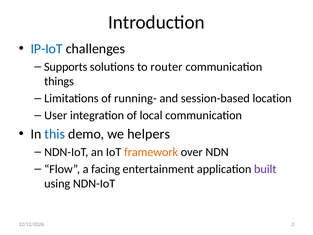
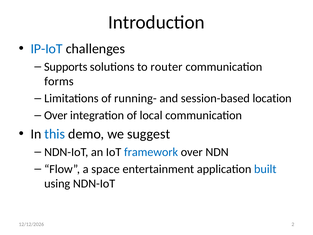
things: things -> forms (59, 81)
User: User -> Over (56, 115)
helpers: helpers -> suggest (149, 134)
framework colour: orange -> blue (151, 152)
facing: facing -> space (106, 169)
built colour: purple -> blue (265, 169)
